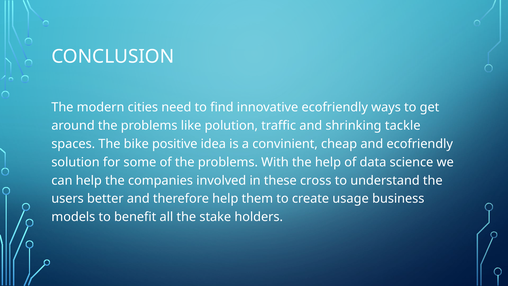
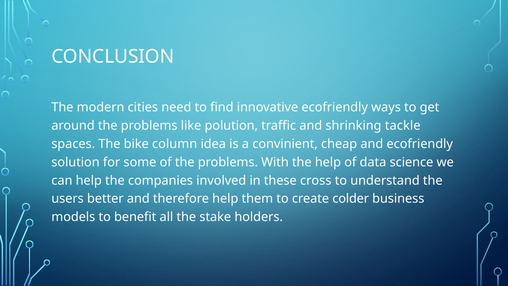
positive: positive -> column (175, 144)
usage: usage -> colder (351, 199)
